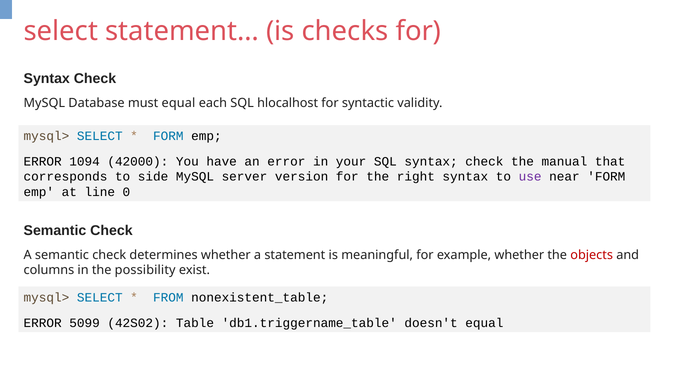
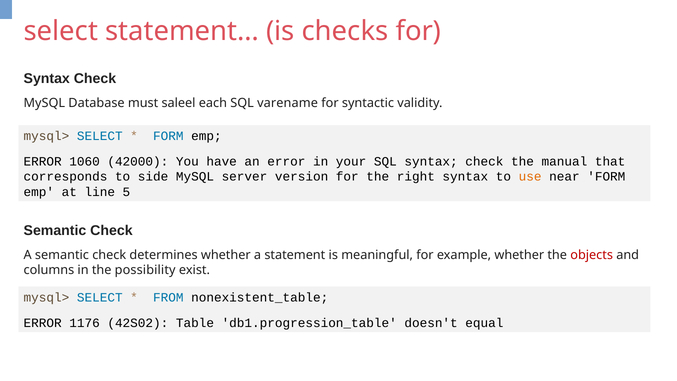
must equal: equal -> saleel (179, 103)
hlocalhost: hlocalhost -> varename (288, 103)
1094: 1094 -> 1060 (85, 161)
use colour: purple -> orange (530, 177)
0: 0 -> 5 (126, 192)
5099: 5099 -> 1176 (85, 323)
db1.triggername_table: db1.triggername_table -> db1.progression_table (309, 323)
